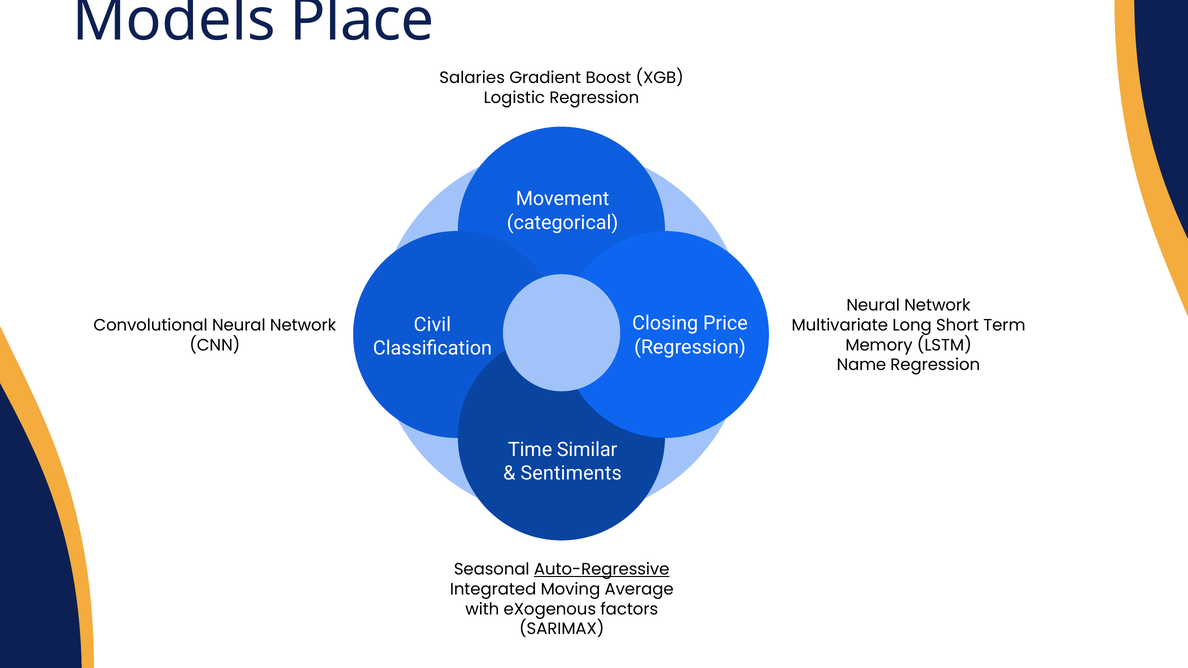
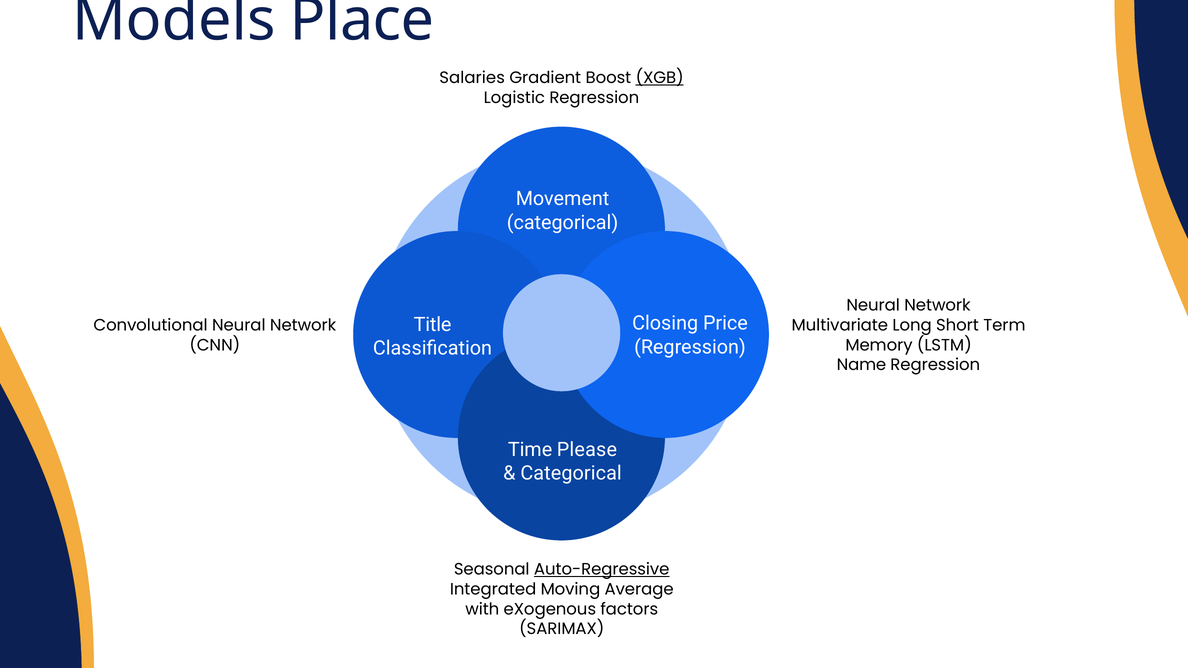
XGB underline: none -> present (660, 78)
Civil: Civil -> Title (433, 325)
Similar: Similar -> Please (587, 450)
Sentiments: Sentiments -> Categorical (571, 473)
